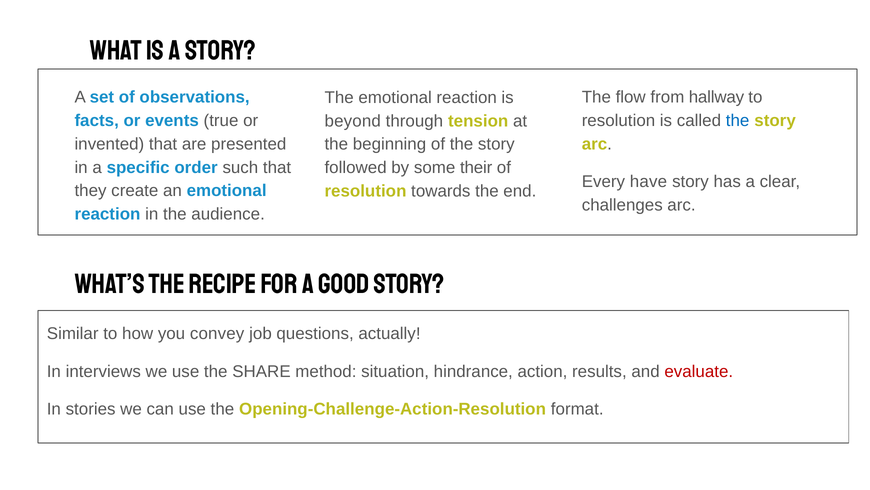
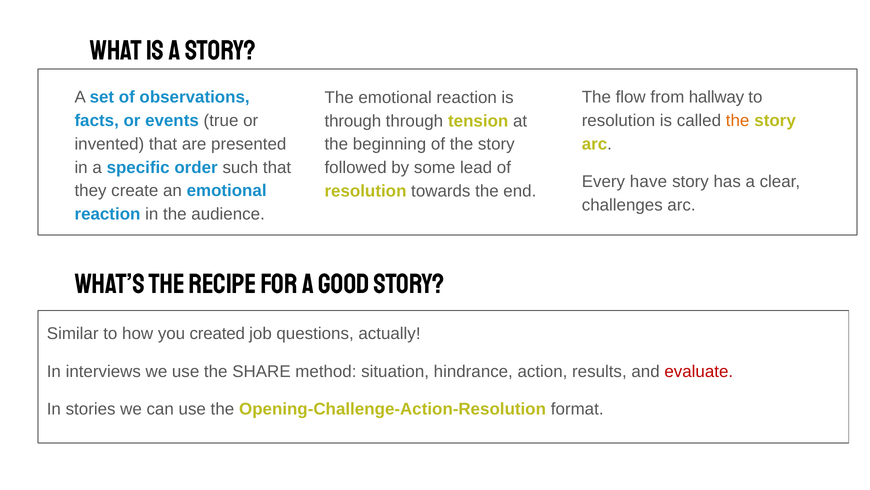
the colour: blue -> orange (738, 121)
beyond: beyond -> through (353, 121)
their: their -> lead (476, 167)
convey: convey -> created (217, 333)
